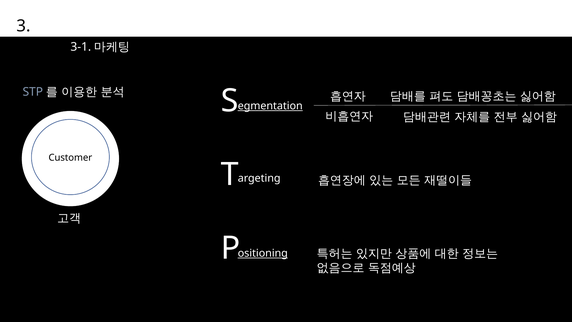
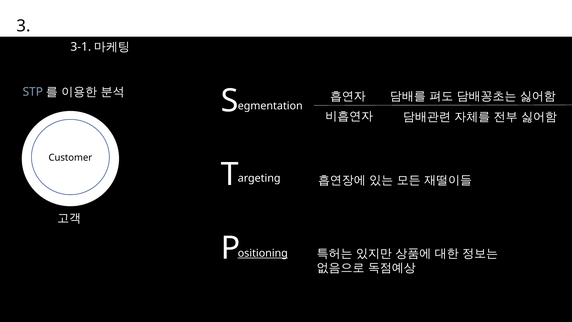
egmentation underline: present -> none (270, 106)
